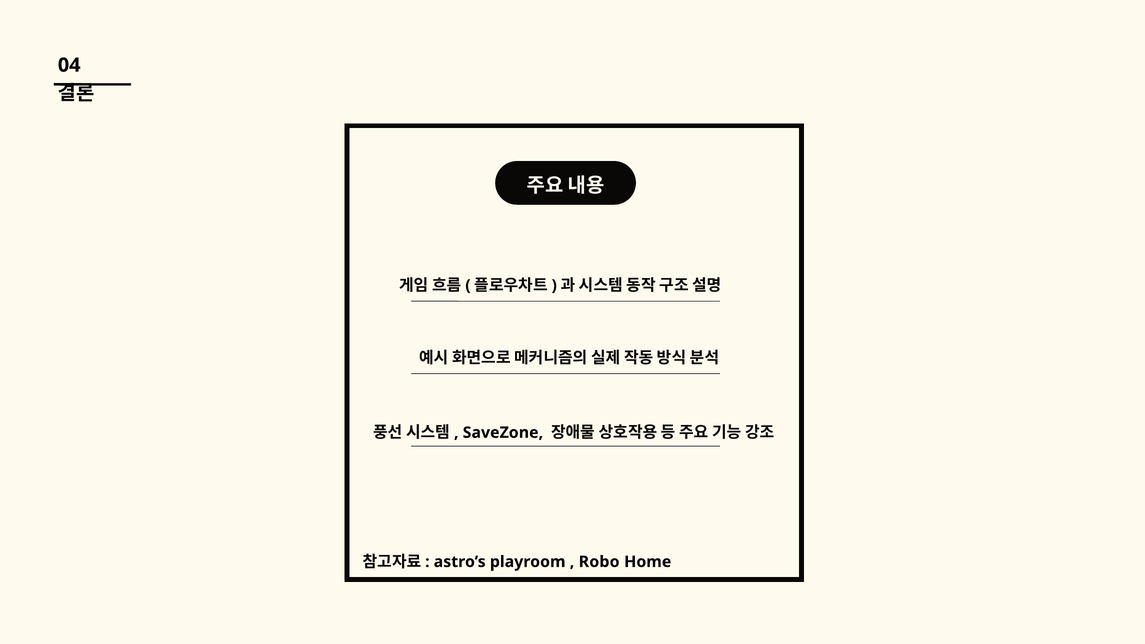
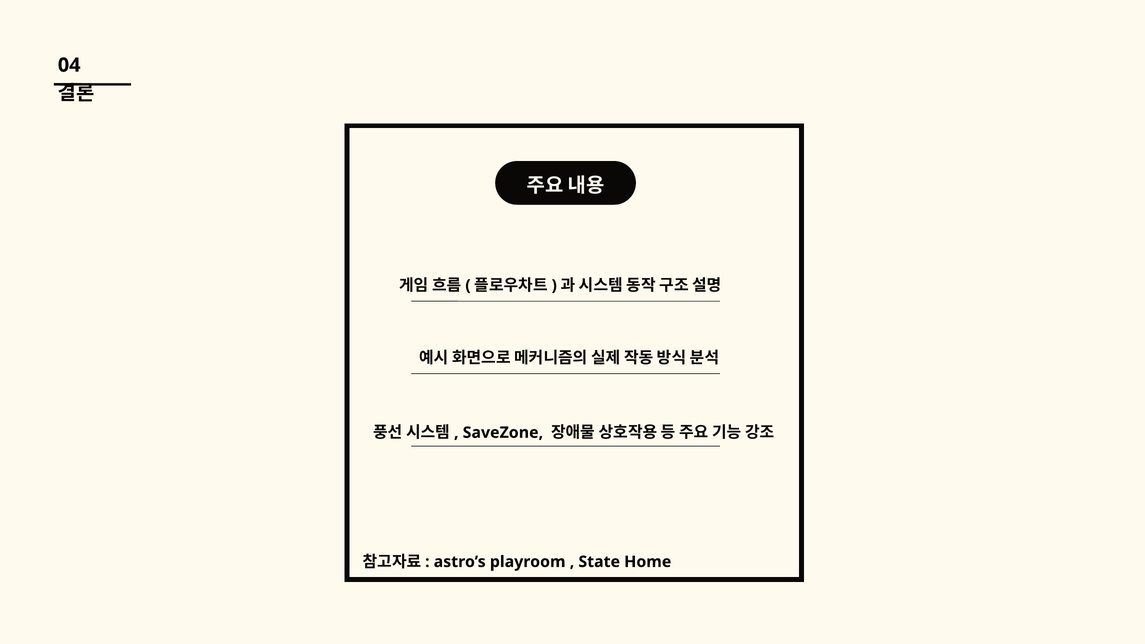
Robo: Robo -> State (599, 562)
